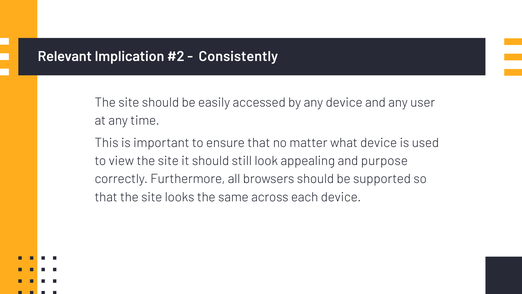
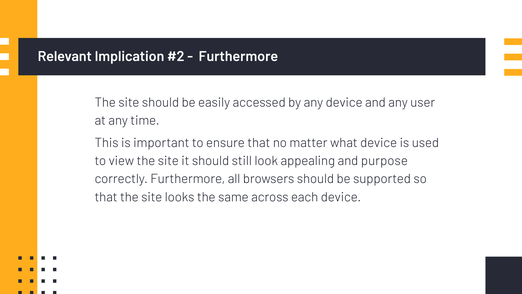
Consistently: Consistently -> Furthermore (238, 56)
